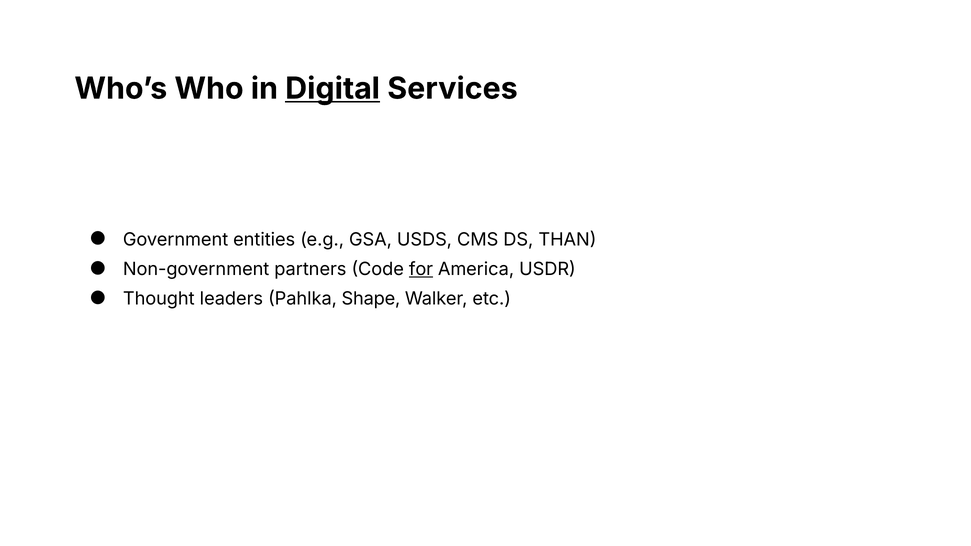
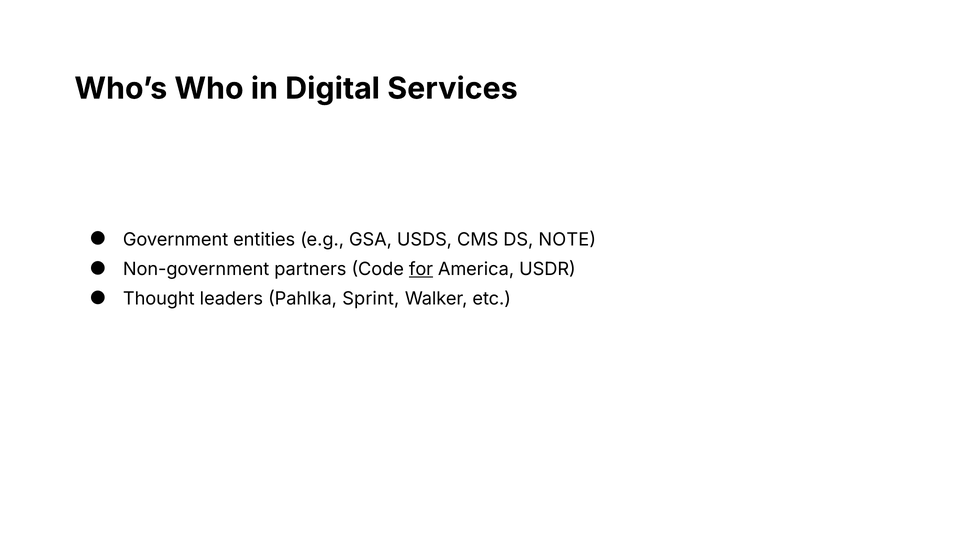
Digital underline: present -> none (333, 89)
THAN: THAN -> NOTE (567, 240)
Shape: Shape -> Sprint (371, 299)
